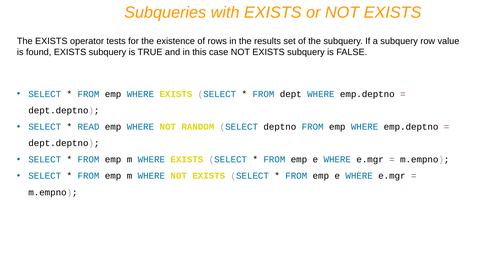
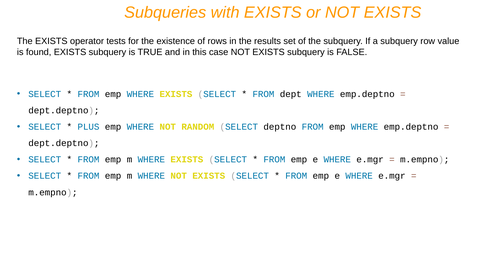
READ: READ -> PLUS (88, 127)
